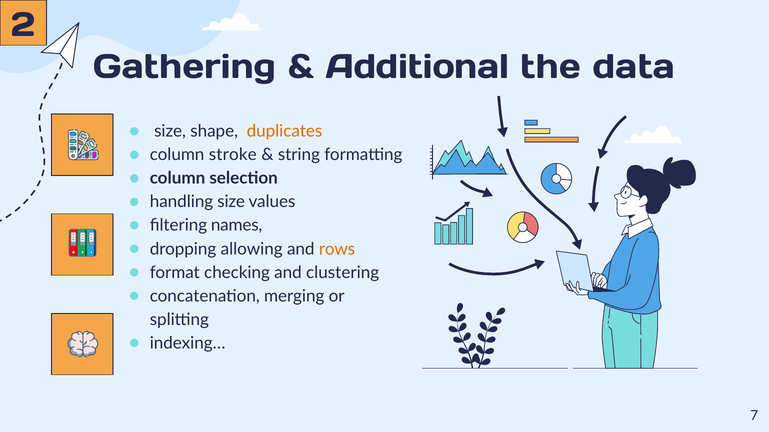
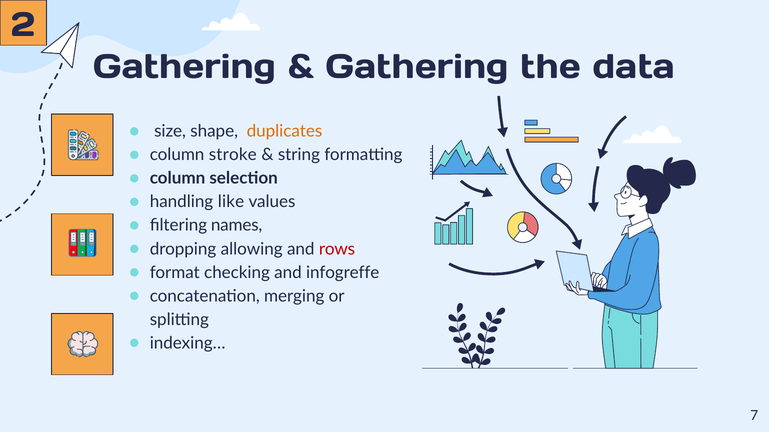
Additional: Additional -> Gathering (417, 67)
handling size: size -> like (231, 202)
rows colour: orange -> red (337, 249)
clustering: clustering -> infogreffe (343, 273)
